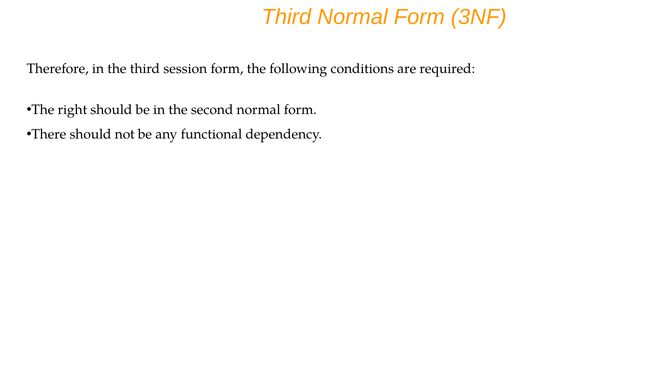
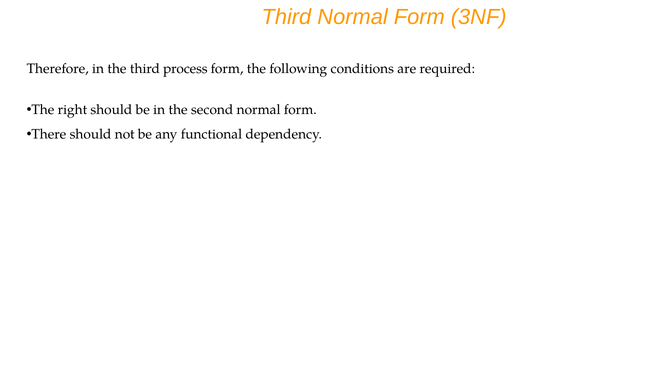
session: session -> process (185, 69)
